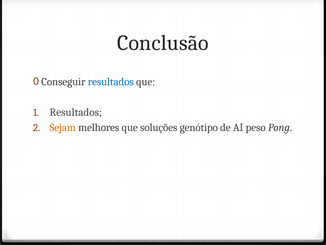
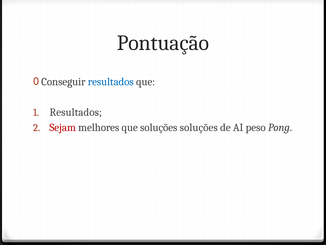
Conclusão: Conclusão -> Pontuação (163, 43)
Sejam colour: orange -> red (63, 127)
soluções genótipo: genótipo -> soluções (199, 127)
